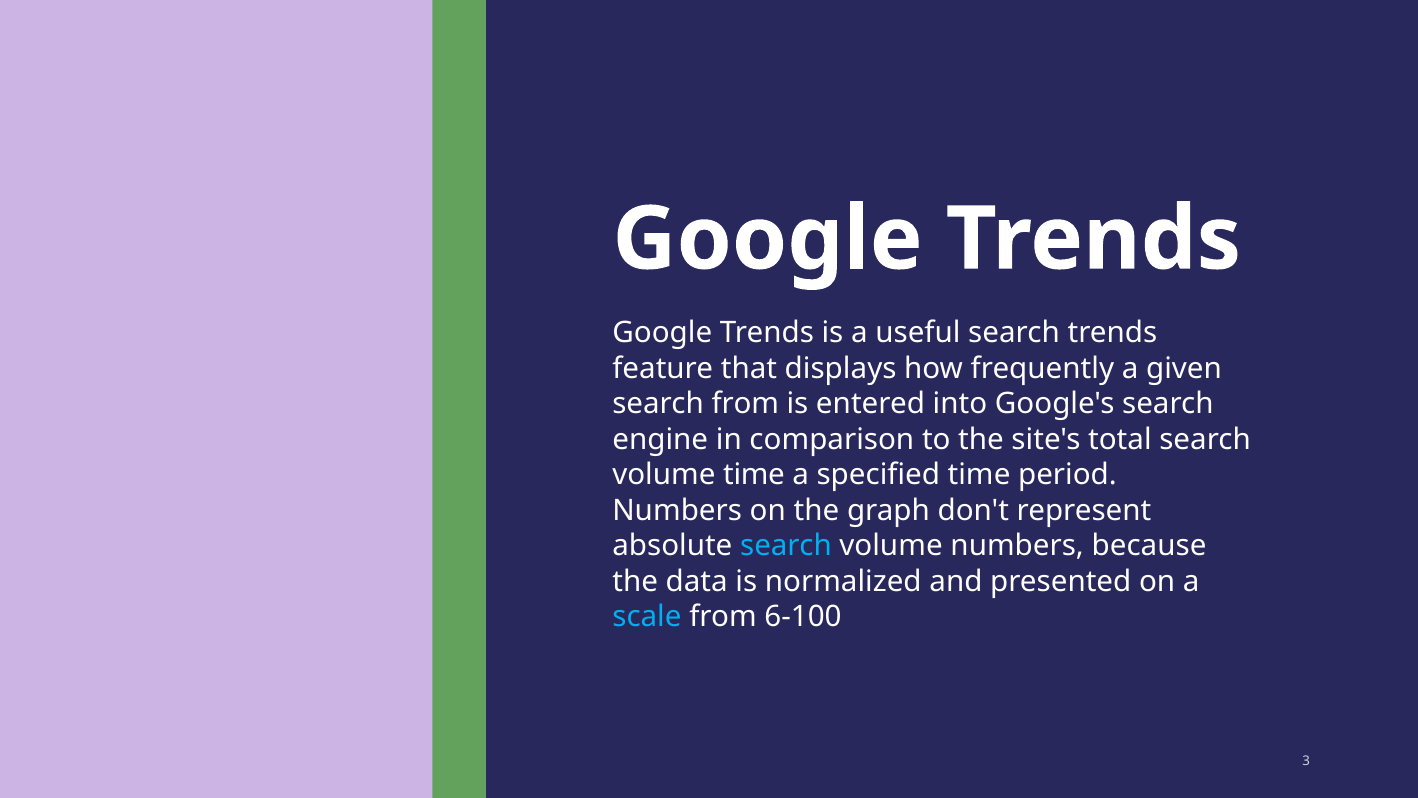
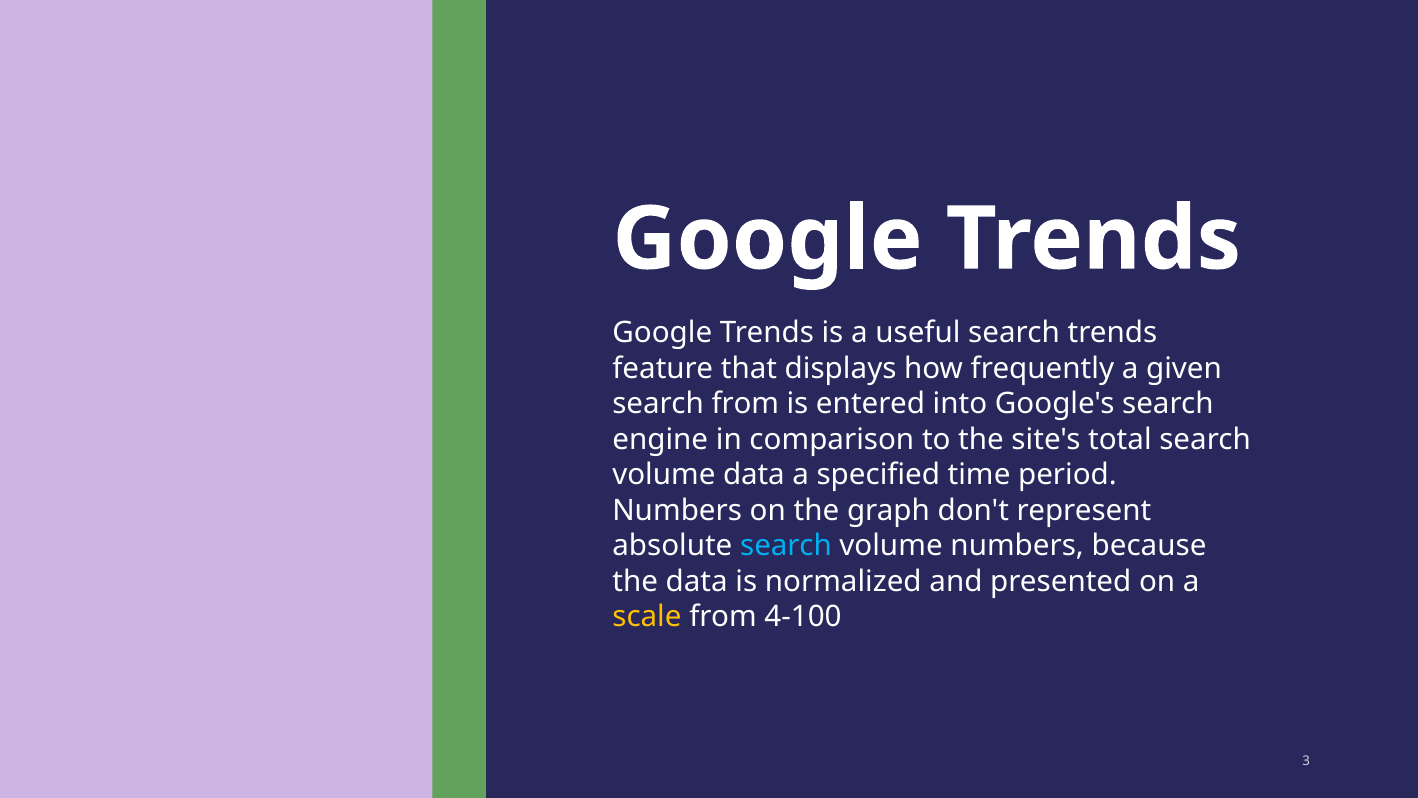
volume time: time -> data (754, 475)
scale colour: light blue -> yellow (647, 617)
6-100: 6-100 -> 4-100 (803, 617)
